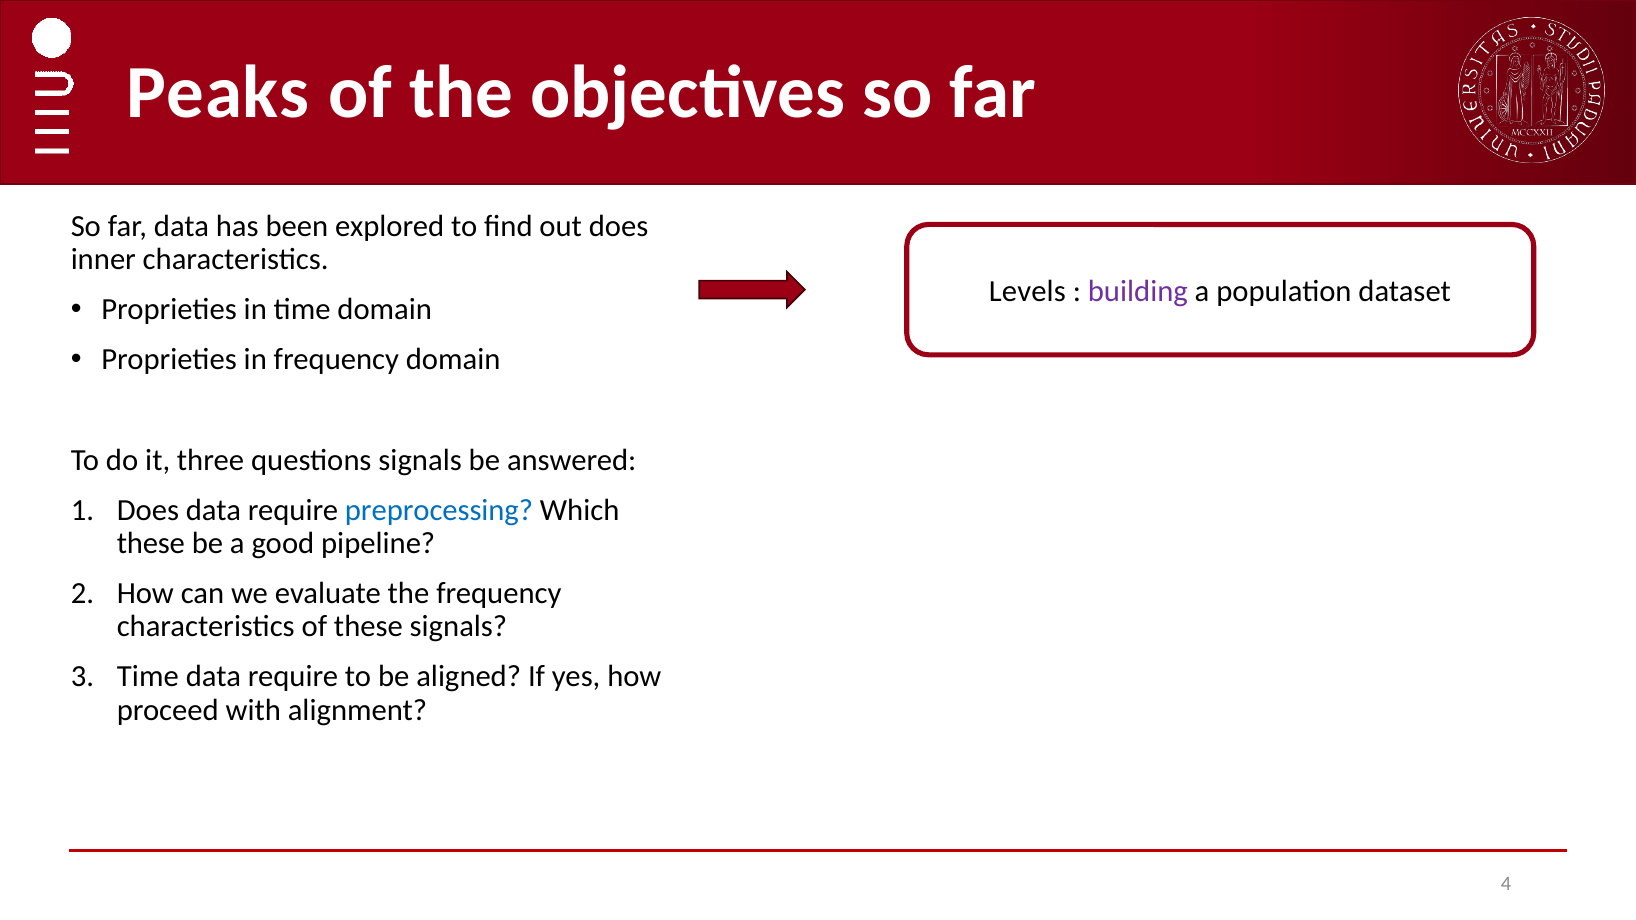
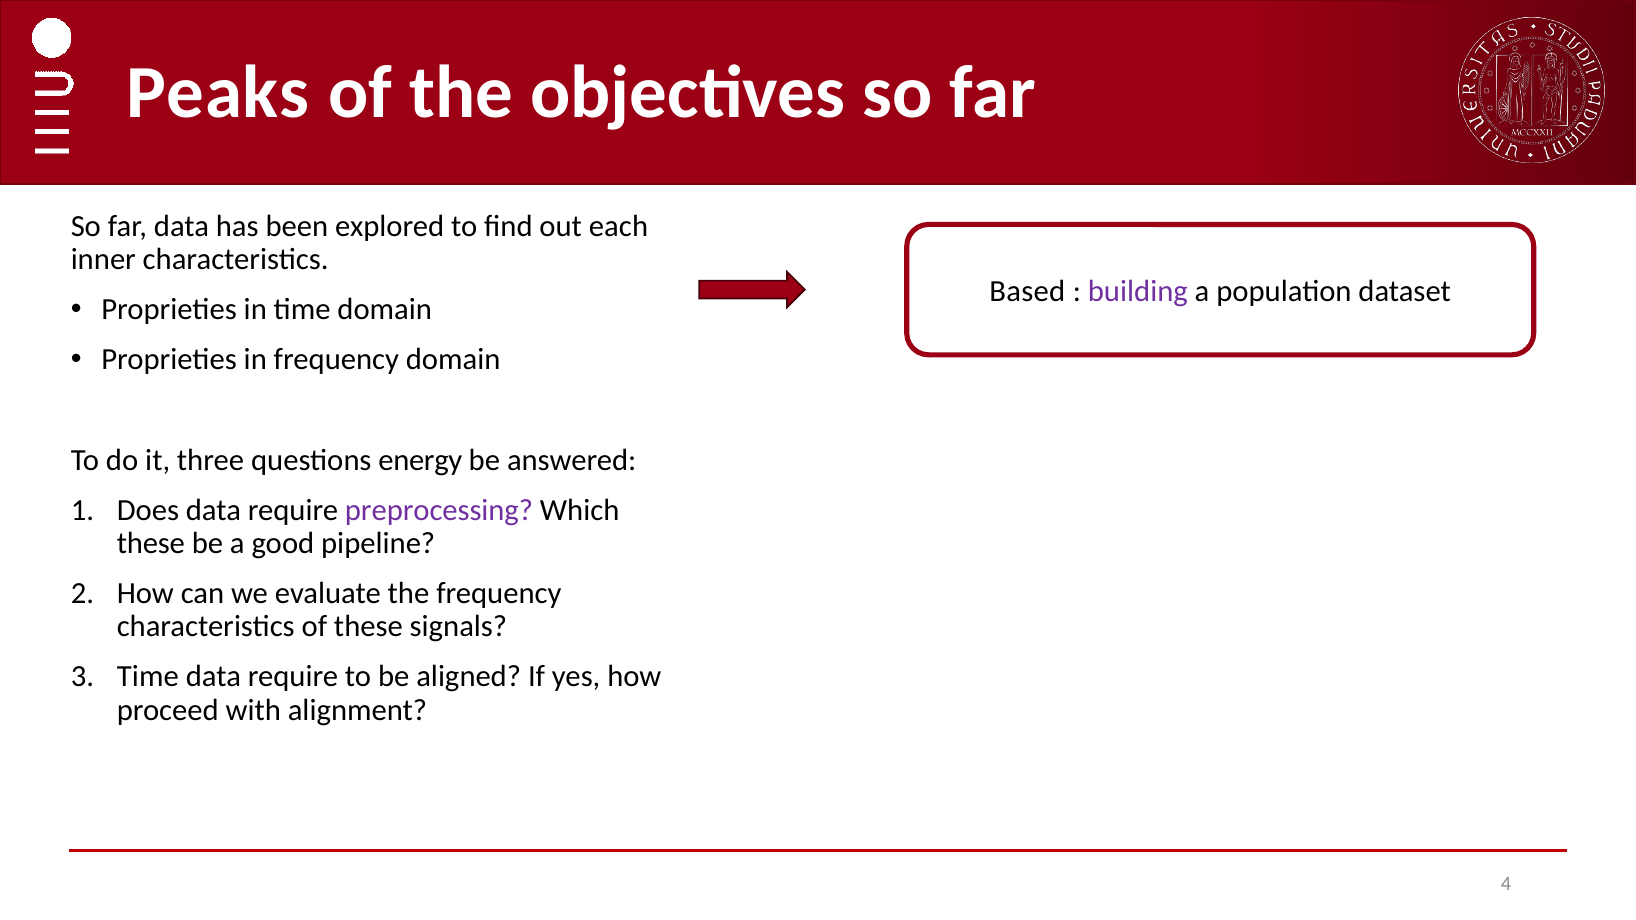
out does: does -> each (618, 226)
Levels: Levels -> Based (1027, 292)
questions signals: signals -> energy (420, 460)
preprocessing colour: blue -> purple (439, 510)
